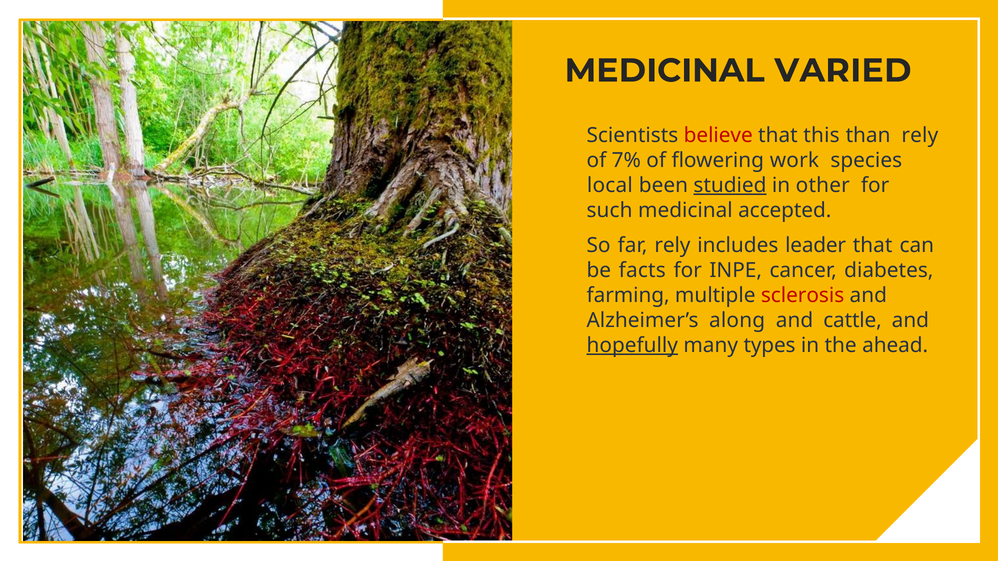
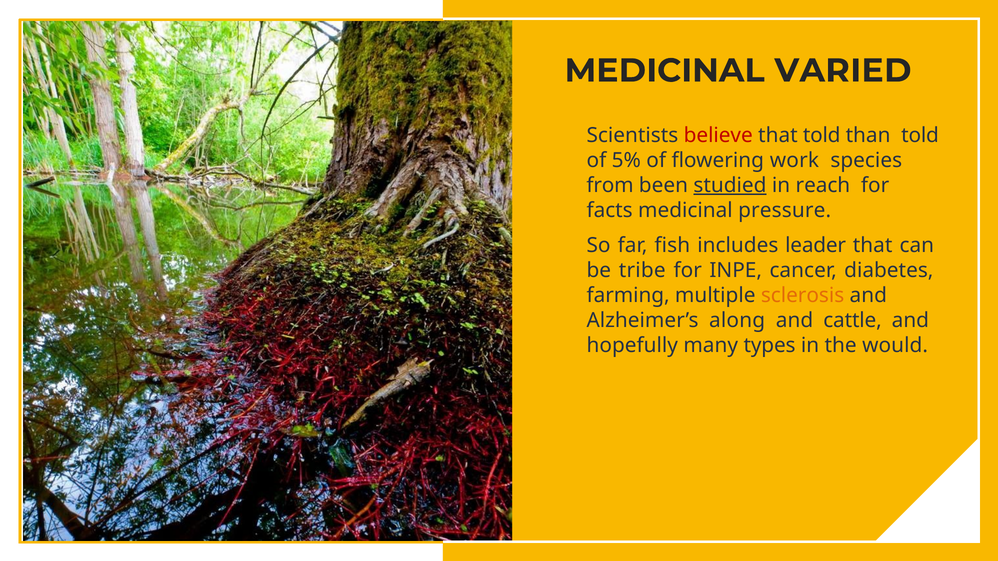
that this: this -> told (822, 135)
than rely: rely -> told (920, 135)
7%: 7% -> 5% (626, 160)
local: local -> from (610, 185)
other: other -> reach (823, 185)
such: such -> facts (610, 210)
accepted: accepted -> pressure (785, 210)
far rely: rely -> fish (672, 246)
facts: facts -> tribe (642, 271)
sclerosis colour: red -> orange (803, 296)
hopefully underline: present -> none (632, 345)
ahead: ahead -> would (895, 345)
